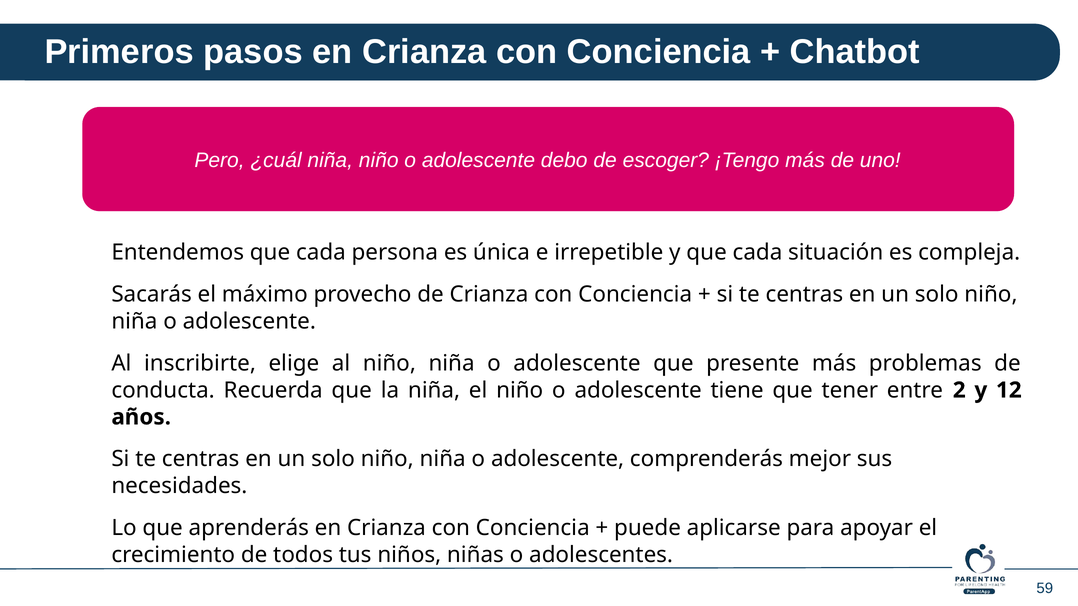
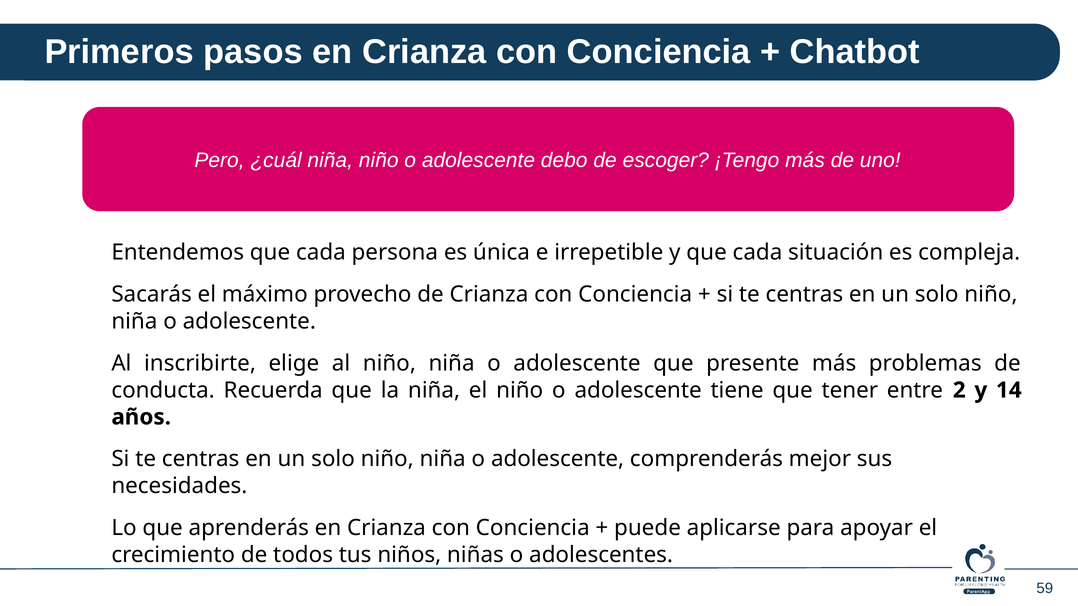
12: 12 -> 14 (1009, 390)
